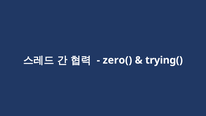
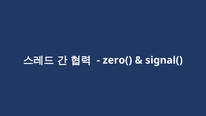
trying(: trying( -> signal( (164, 60)
